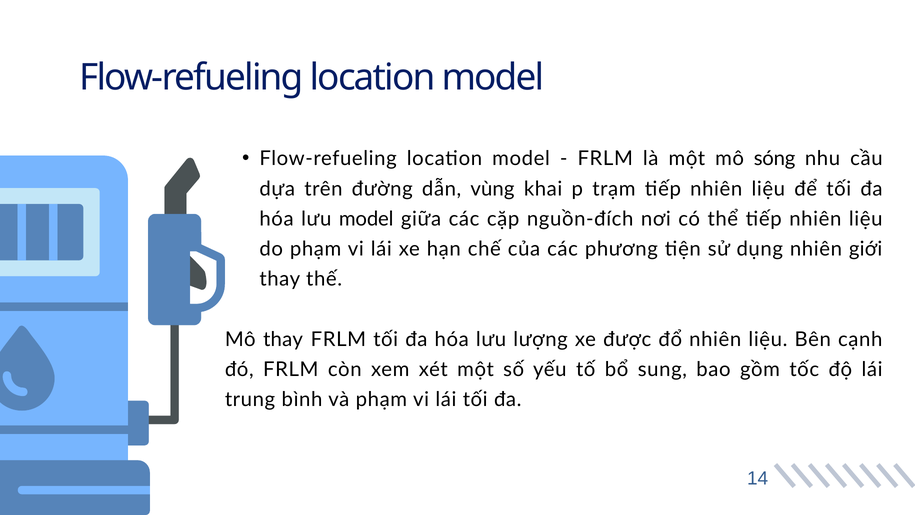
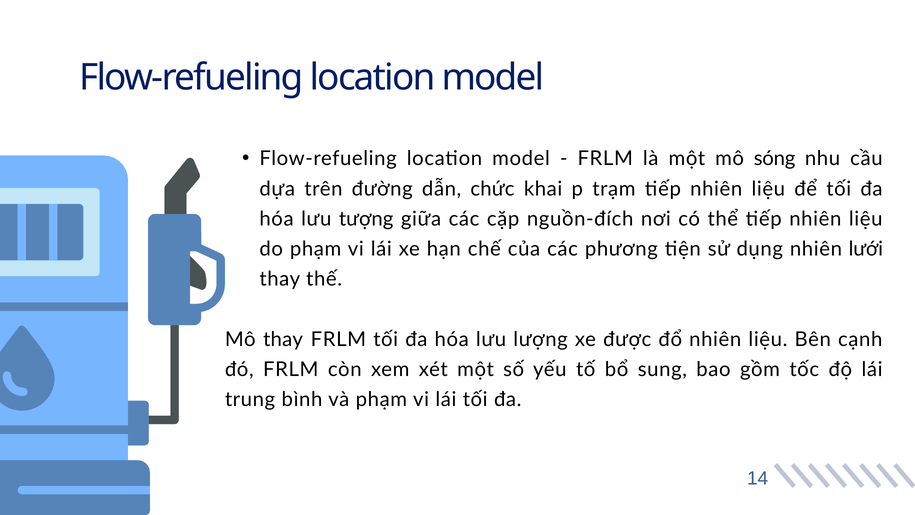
vùng: vùng -> chức (492, 189)
lưu model: model -> tượng (366, 219)
giới: giới -> lưới (866, 249)
